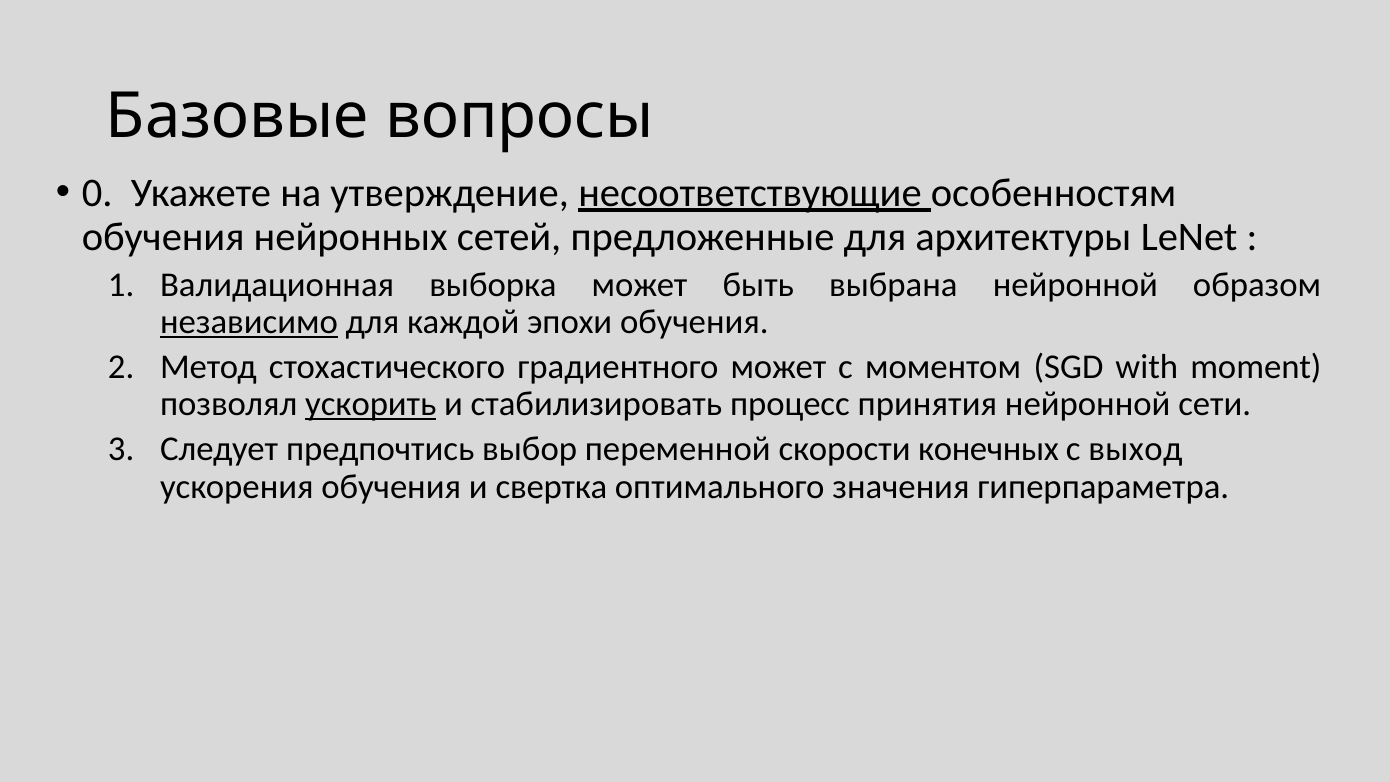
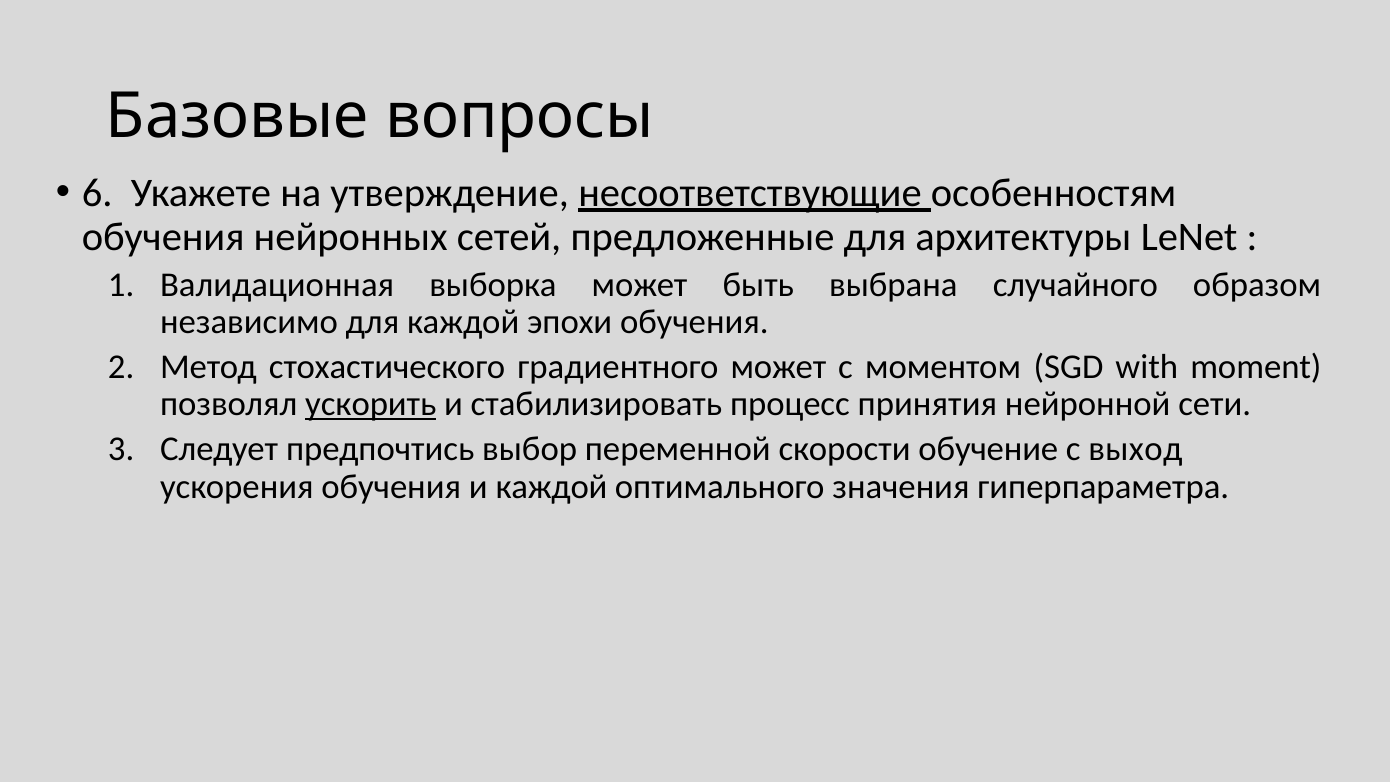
0: 0 -> 6 (97, 193)
выбрана нейронной: нейронной -> случайного (1075, 285)
независимо underline: present -> none (249, 322)
конечных: конечных -> обучение (988, 449)
и свертка: свертка -> каждой (552, 487)
